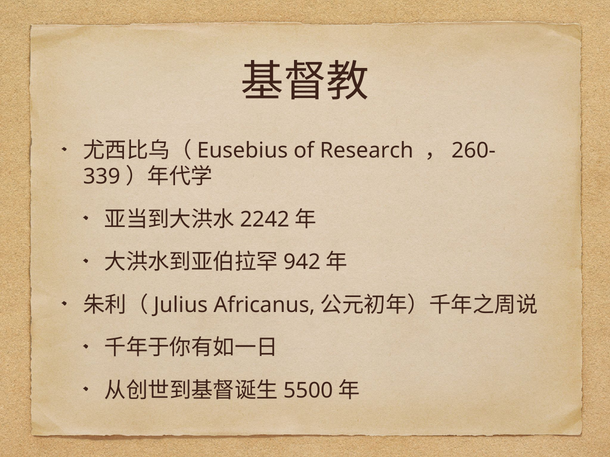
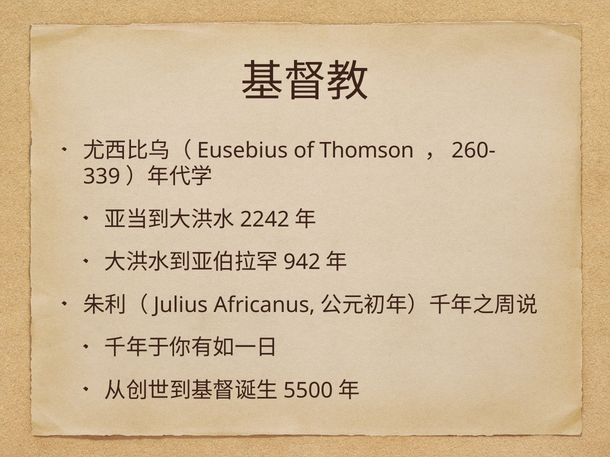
Research: Research -> Thomson (367, 151)
